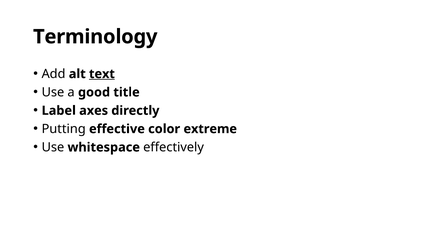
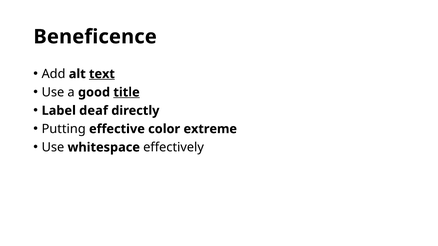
Terminology: Terminology -> Beneficence (95, 37)
title underline: none -> present (127, 92)
axes: axes -> deaf (94, 111)
